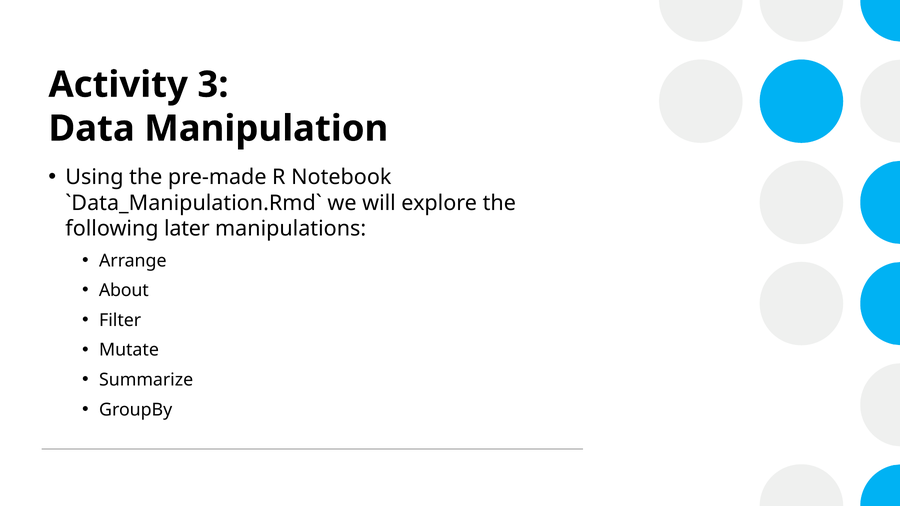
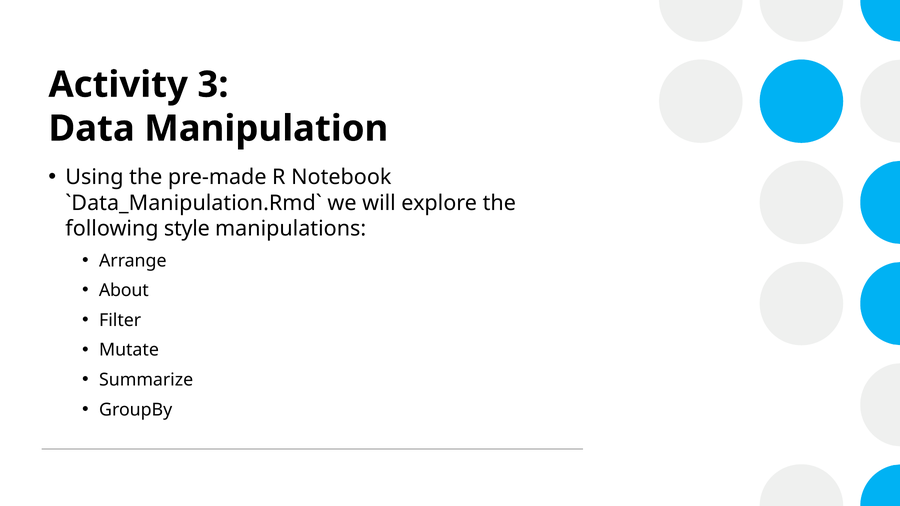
later: later -> style (187, 229)
